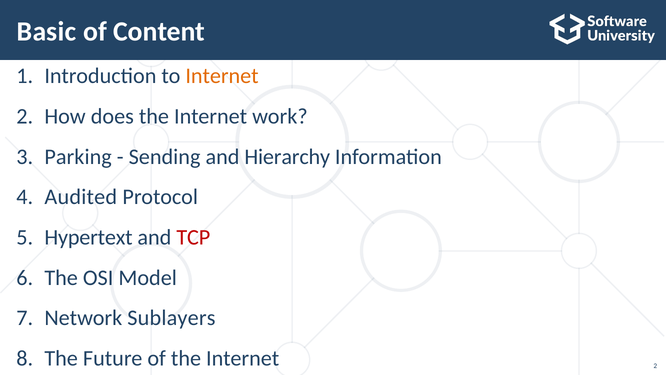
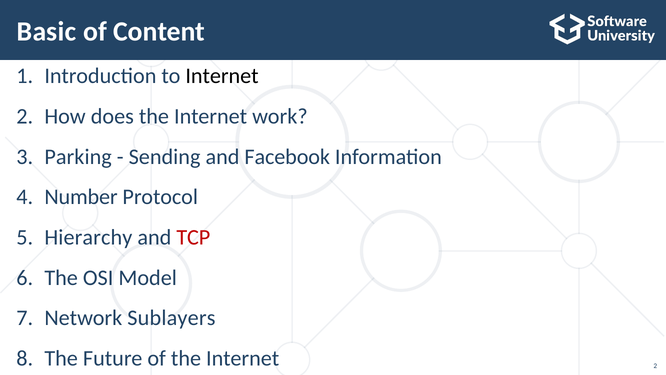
Internet colour: orange -> black (222, 76)
Hierarchy: Hierarchy -> Facebook (287, 157)
Audited: Audited -> Number (81, 197)
Hypertext: Hypertext -> Hierarchy (88, 237)
